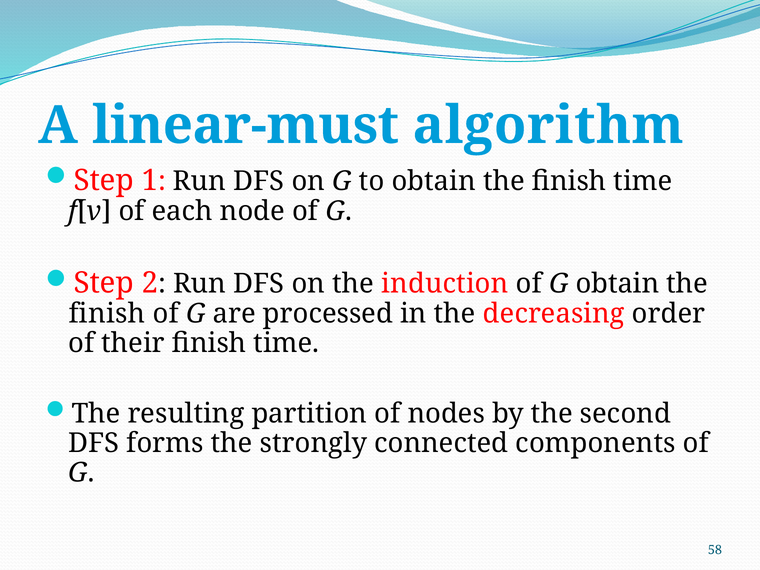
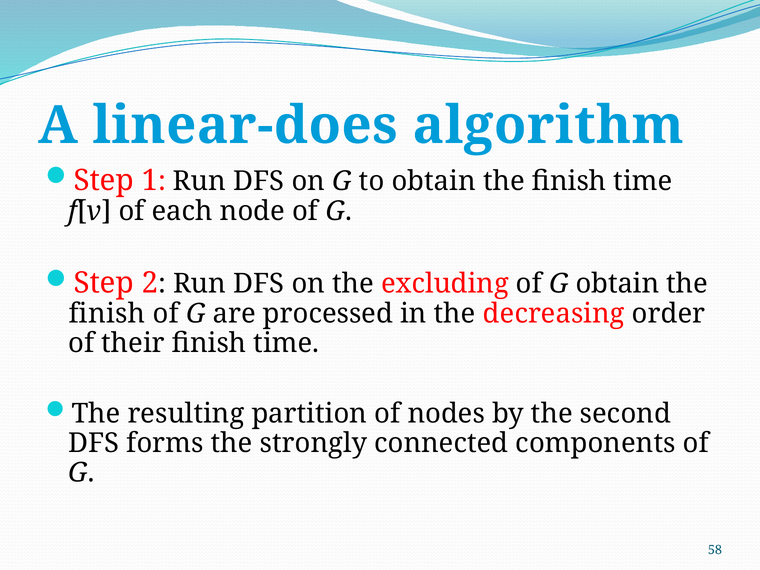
linear-must: linear-must -> linear-does (245, 126)
induction: induction -> excluding (445, 284)
